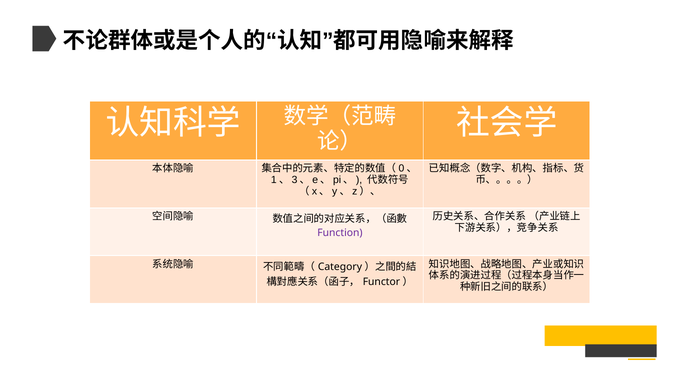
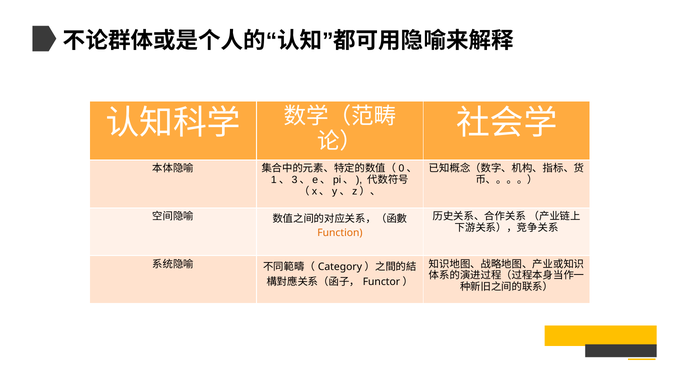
Function colour: purple -> orange (340, 233)
